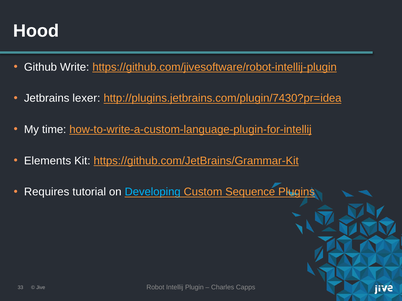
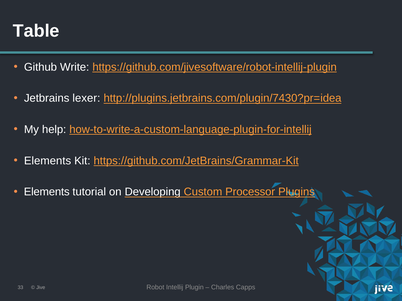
Hood: Hood -> Table (36, 31)
time: time -> help (54, 130)
Requires: Requires -> Elements (47, 192)
Developing colour: light blue -> white (153, 192)
Sequence: Sequence -> Processor (250, 192)
